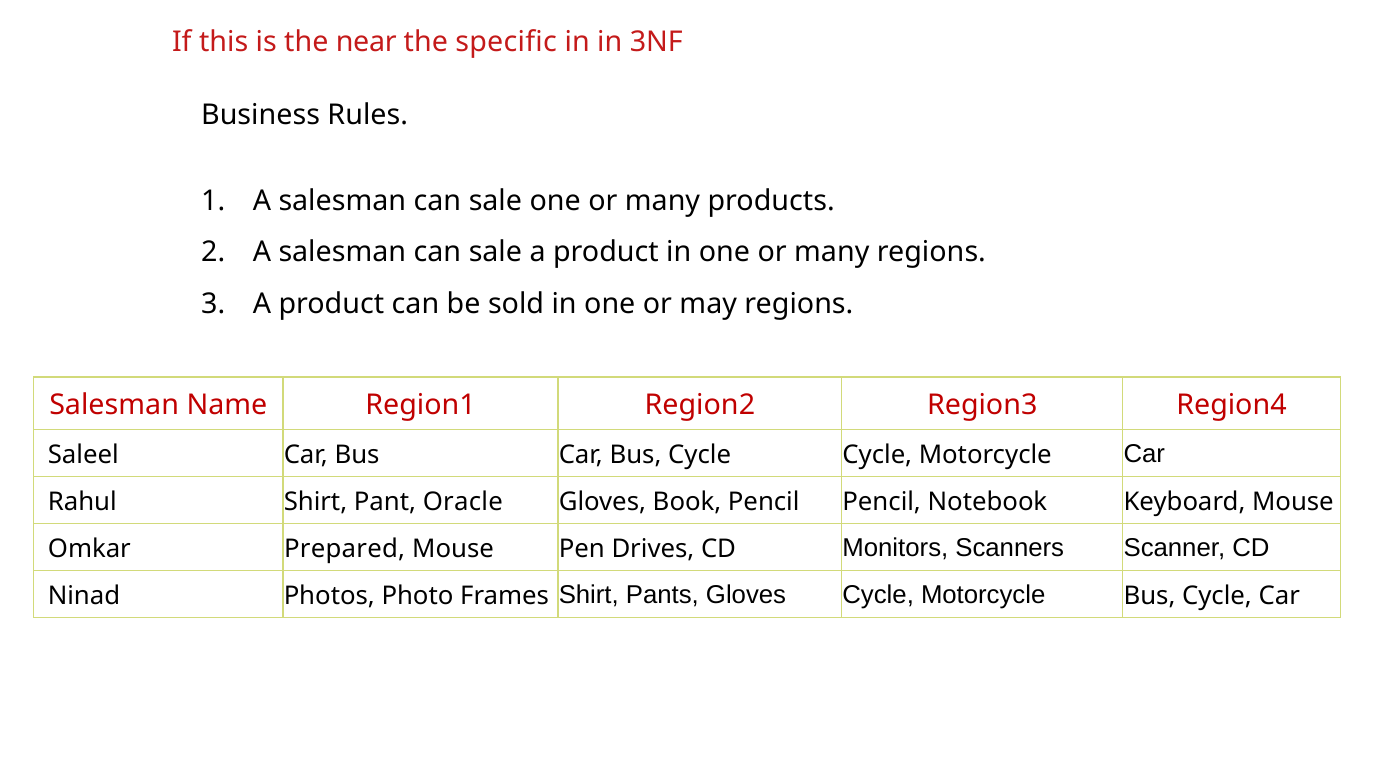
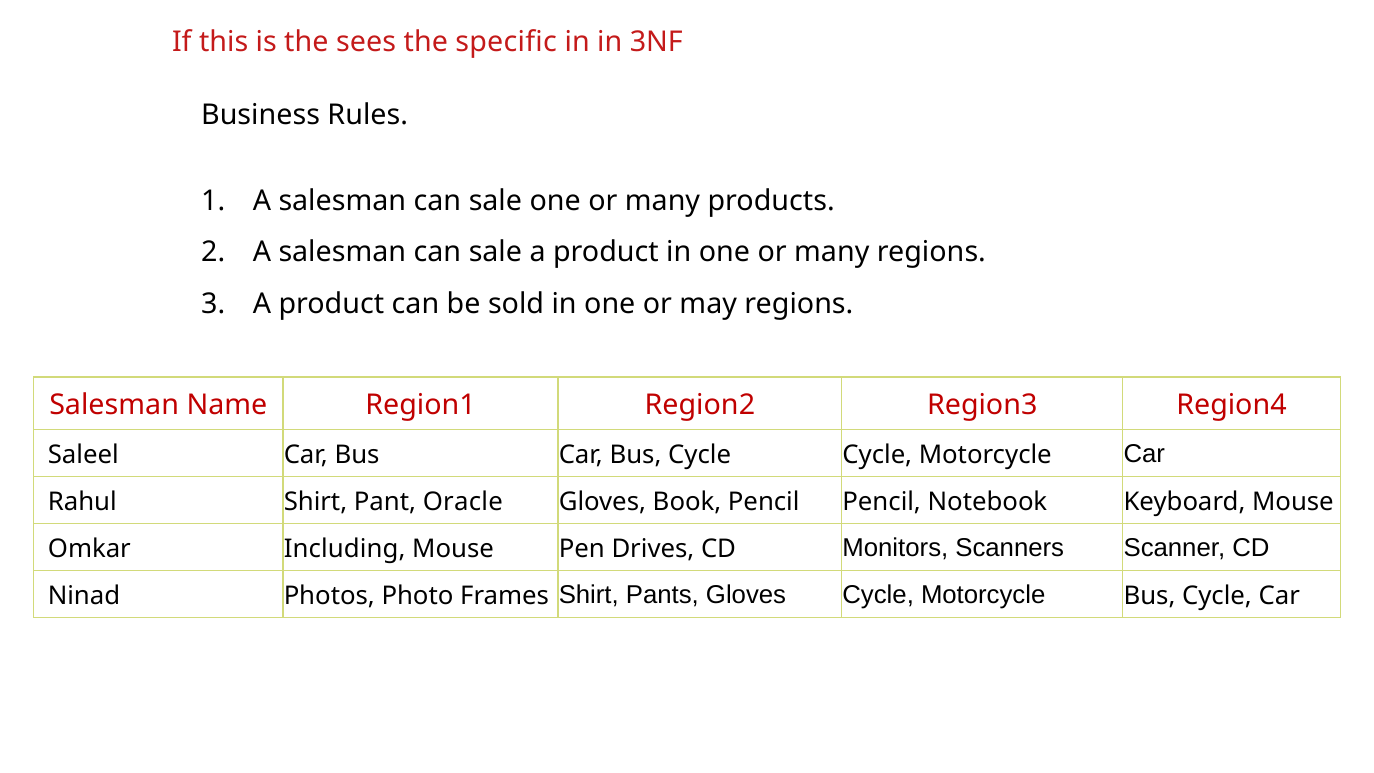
near: near -> sees (366, 42)
Prepared: Prepared -> Including (345, 549)
